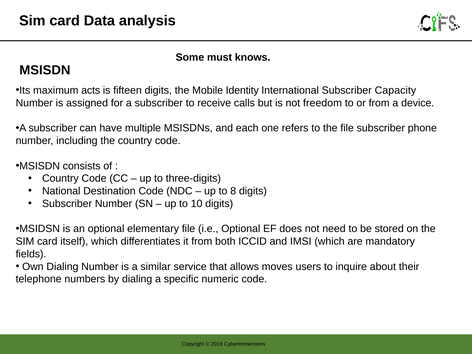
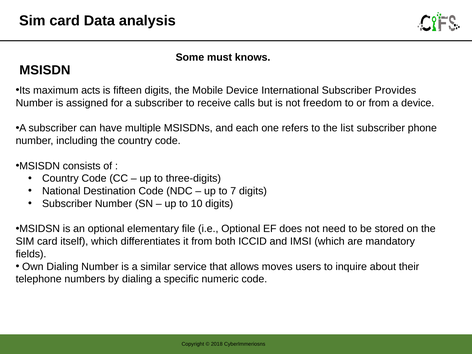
Mobile Identity: Identity -> Device (242, 90)
Capacity: Capacity -> Provides (395, 90)
the file: file -> list (347, 128)
8: 8 -> 7 (233, 191)
